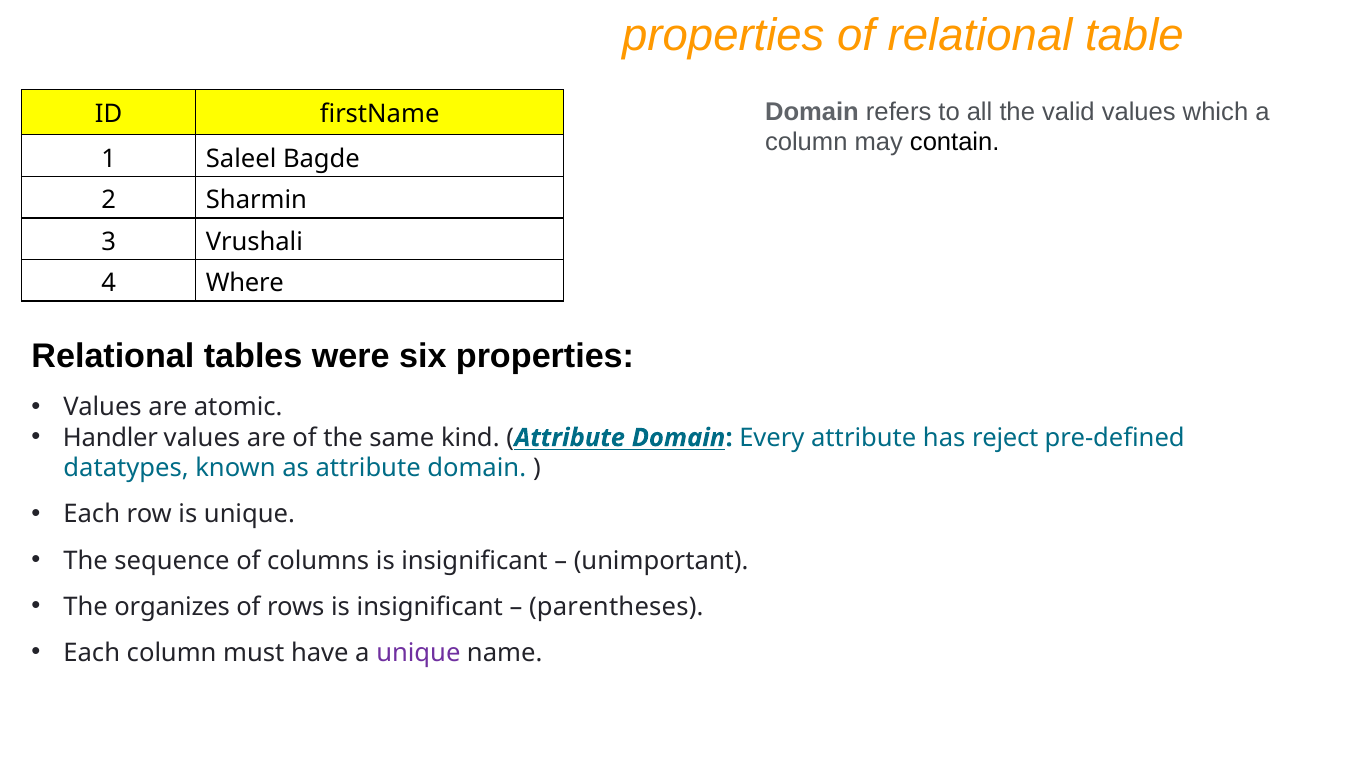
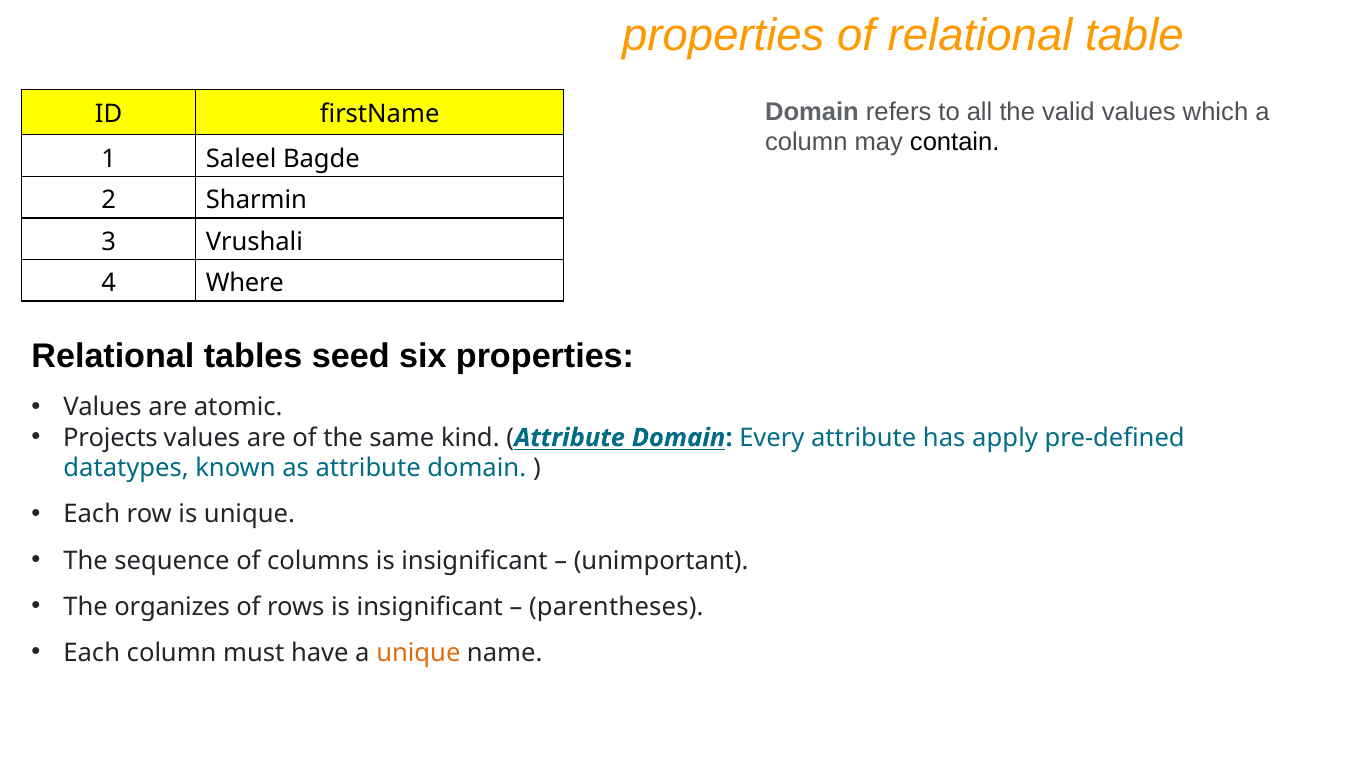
were: were -> seed (351, 356)
Handler: Handler -> Projects (110, 438)
reject: reject -> apply (1005, 438)
unique colour: purple -> orange (418, 653)
